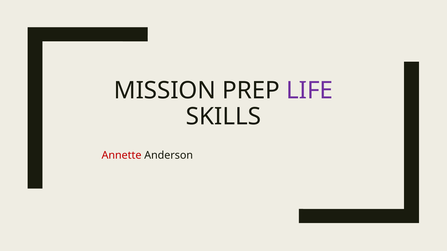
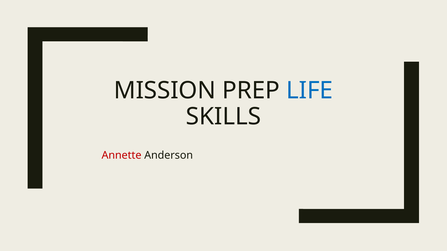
LIFE colour: purple -> blue (310, 91)
